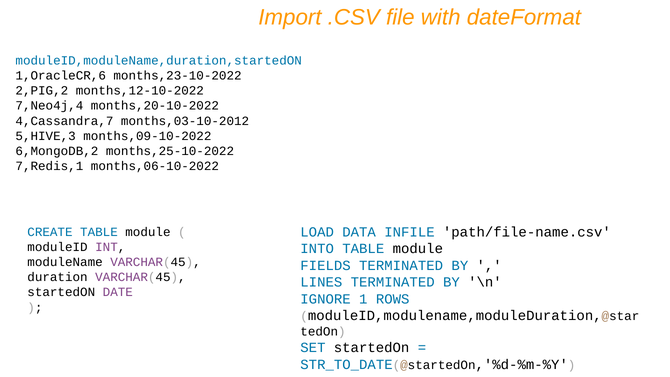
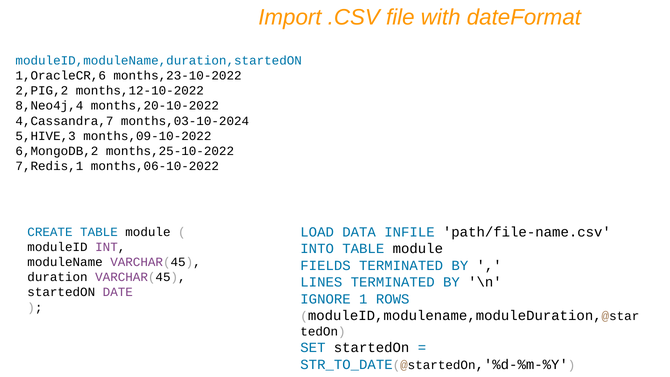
7,Neo4j,4: 7,Neo4j,4 -> 8,Neo4j,4 (49, 106)
months,03-10-2012: months,03-10-2012 -> months,03-10-2024 (185, 121)
